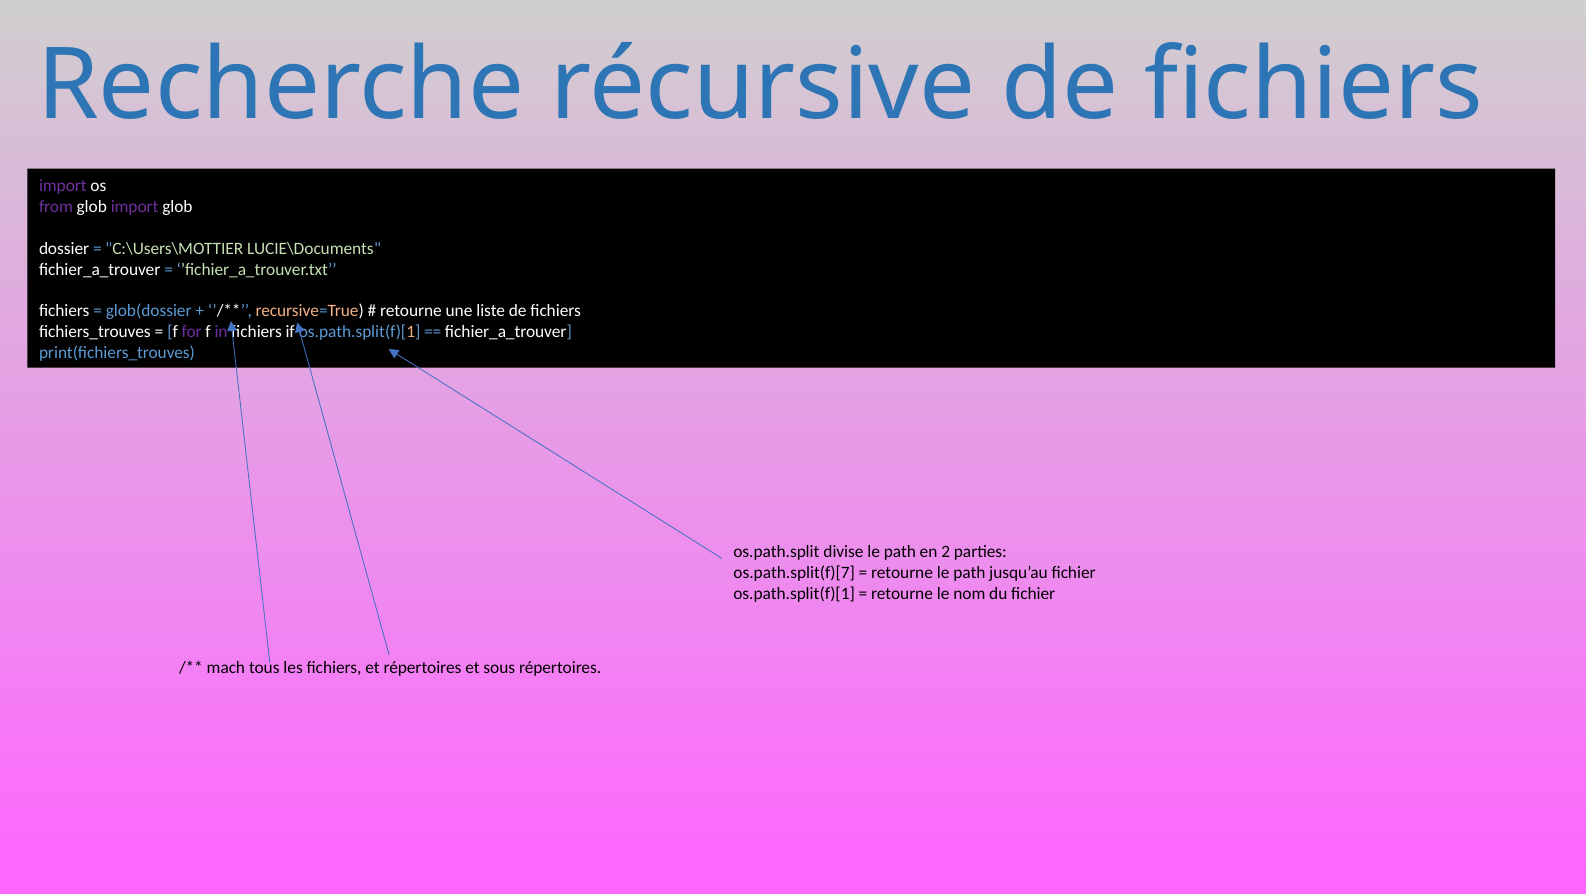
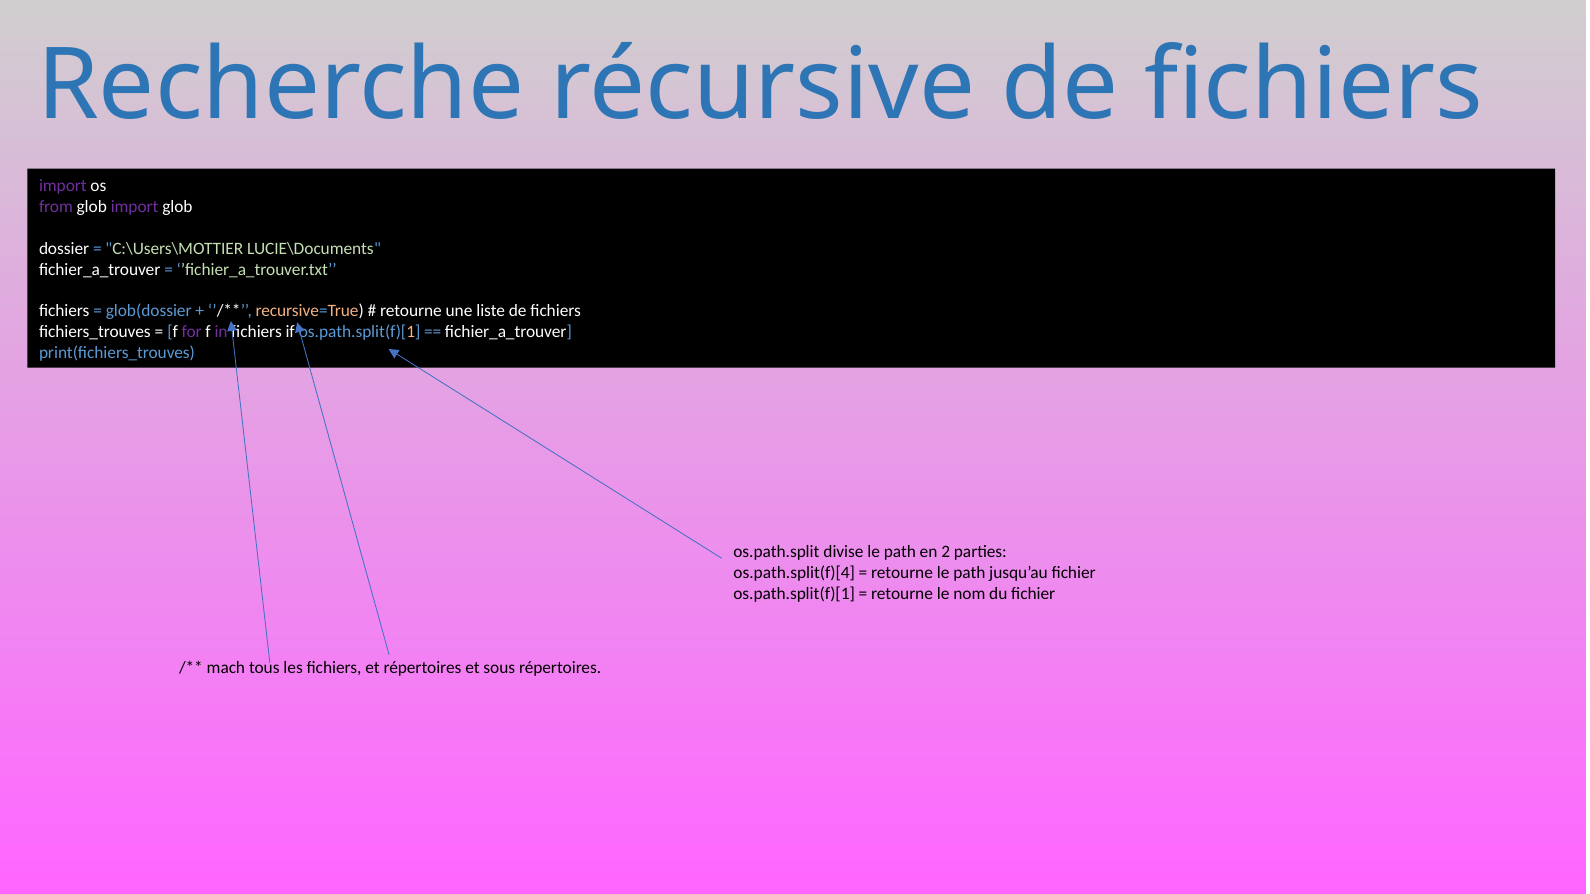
os.path.split(f)[7: os.path.split(f)[7 -> os.path.split(f)[4 (794, 573)
